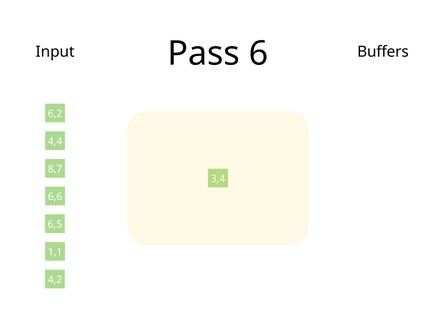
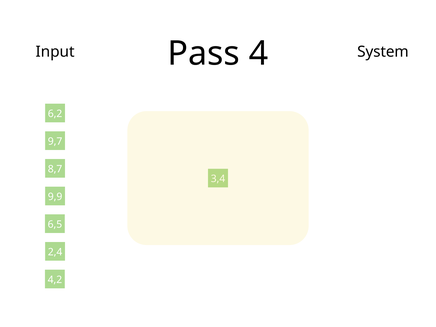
6: 6 -> 4 (259, 53)
Buffers: Buffers -> System (383, 52)
4,4: 4,4 -> 9,7 (55, 141)
6,6: 6,6 -> 9,9 (55, 197)
1,1: 1,1 -> 2,4 (55, 252)
